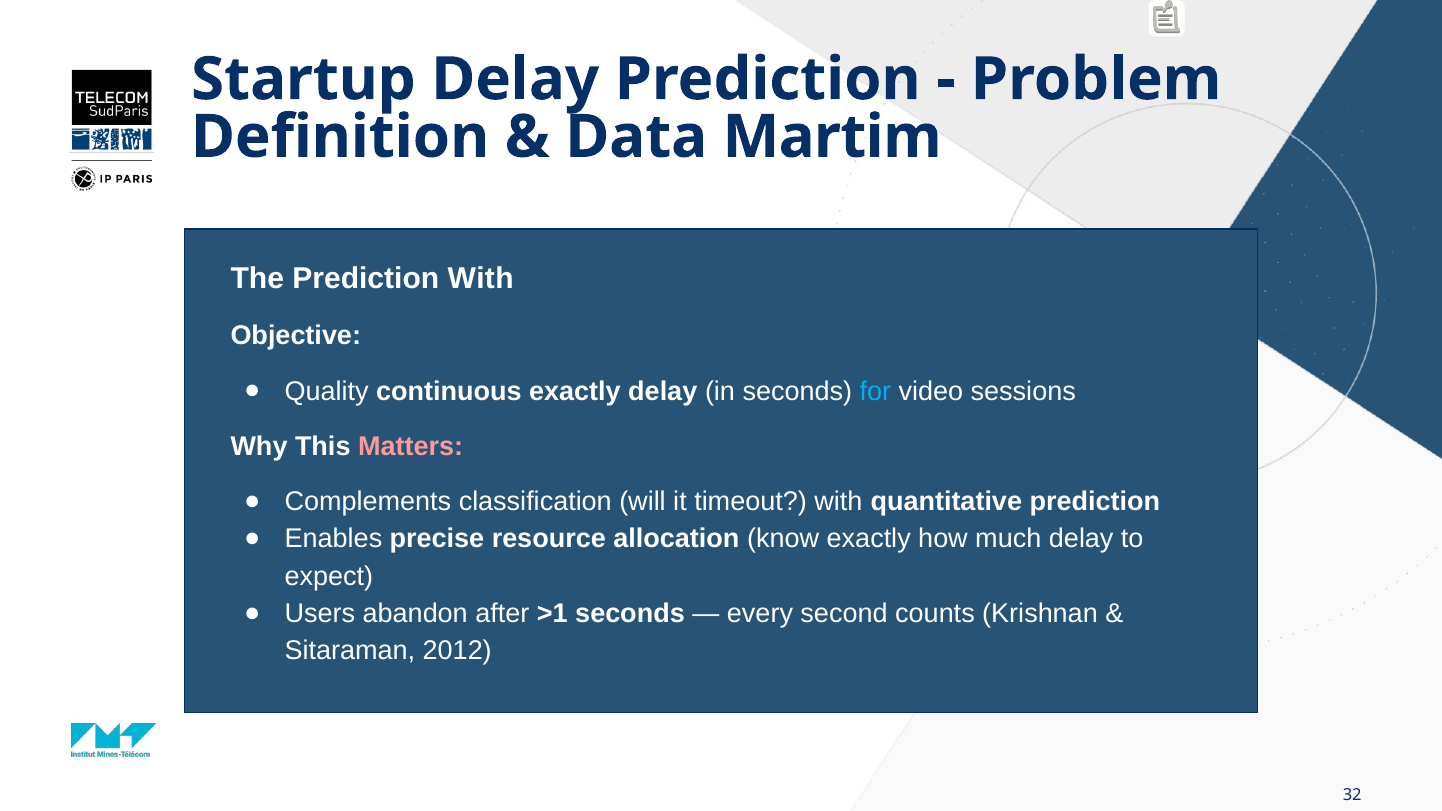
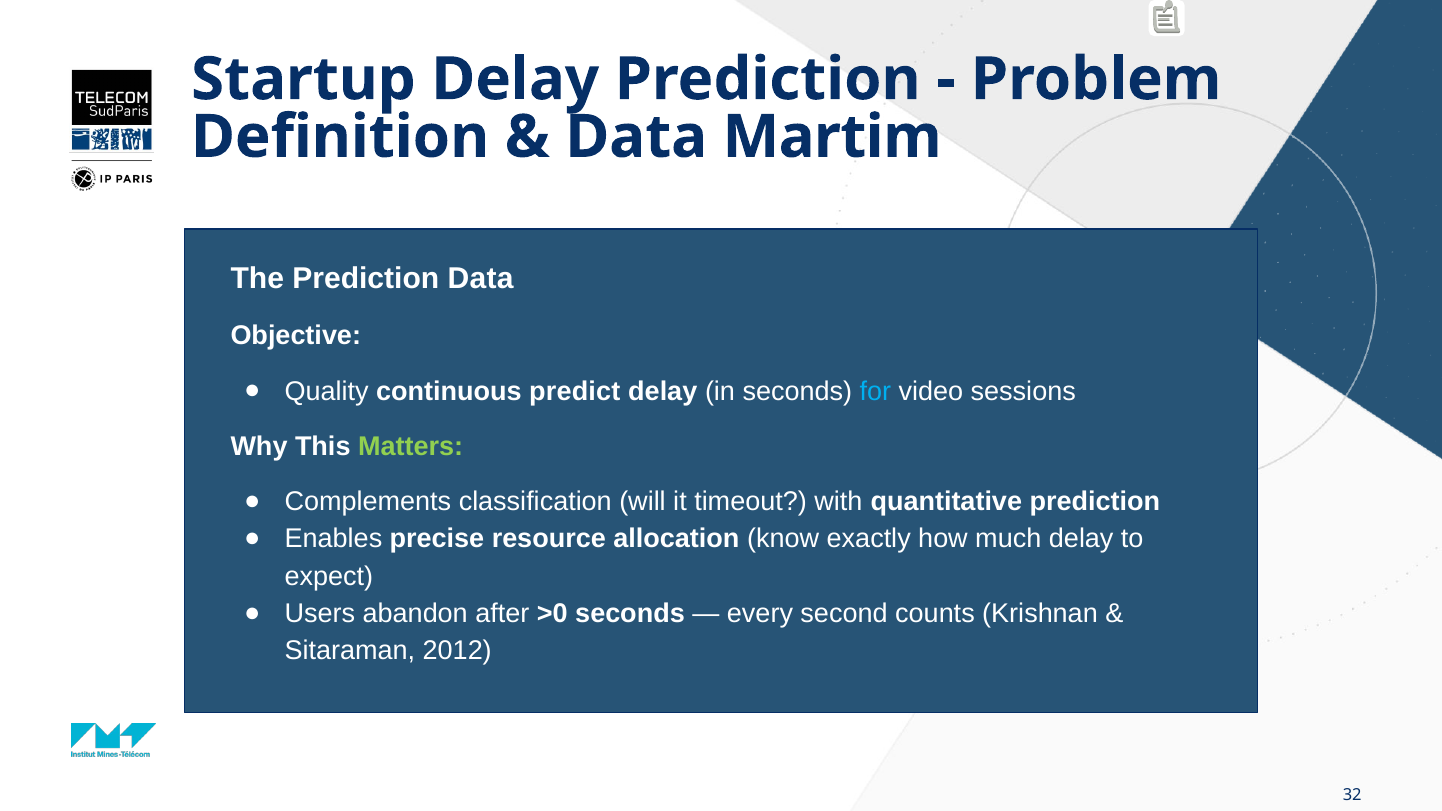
Prediction With: With -> Data (481, 279)
continuous exactly: exactly -> predict (575, 391)
Matters colour: pink -> light green (411, 446)
>1: >1 -> >0 (552, 614)
